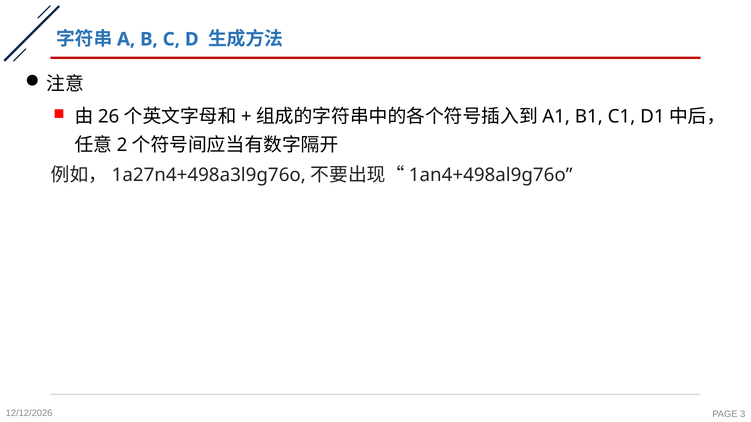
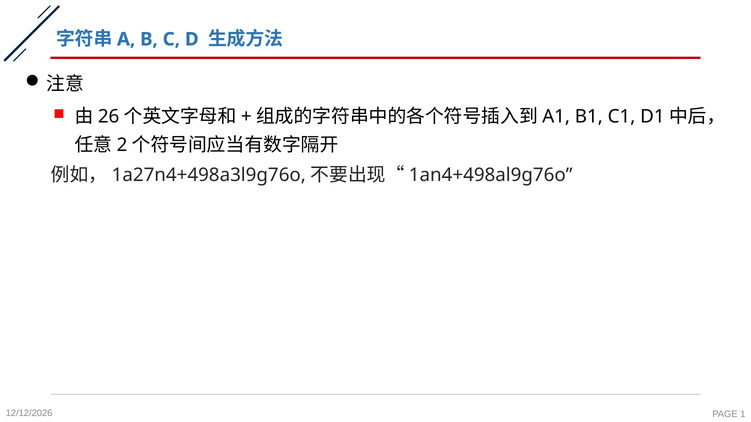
3: 3 -> 1 (743, 415)
